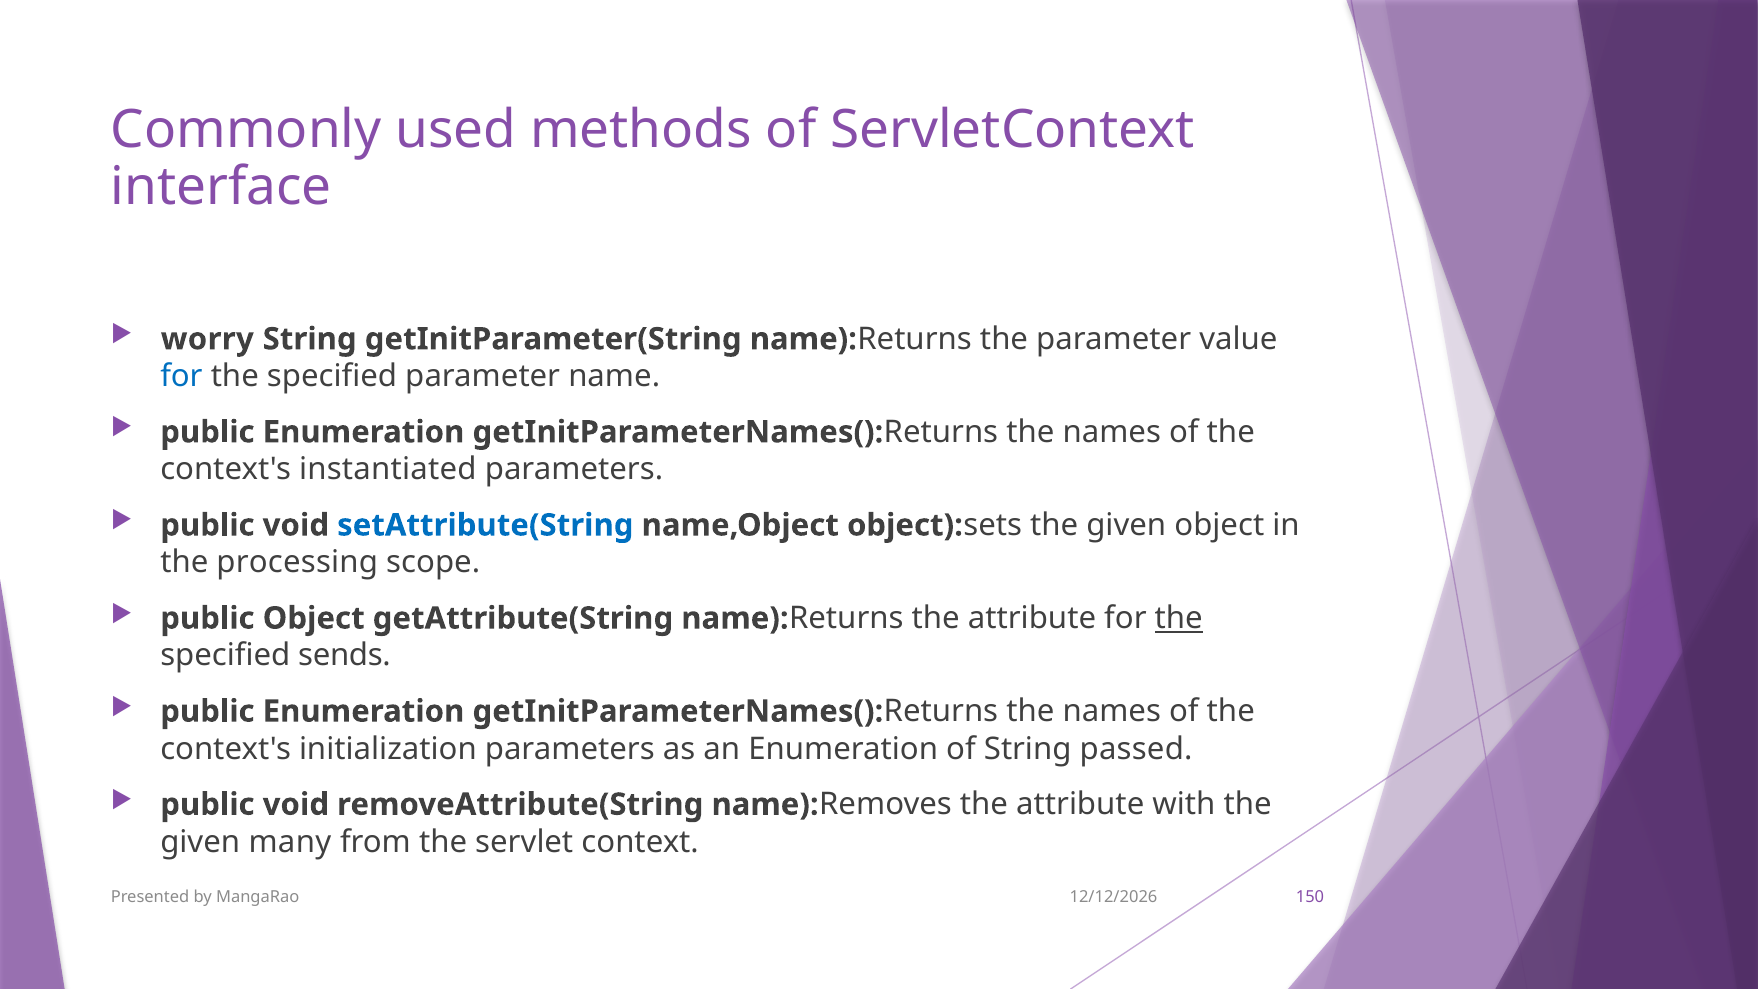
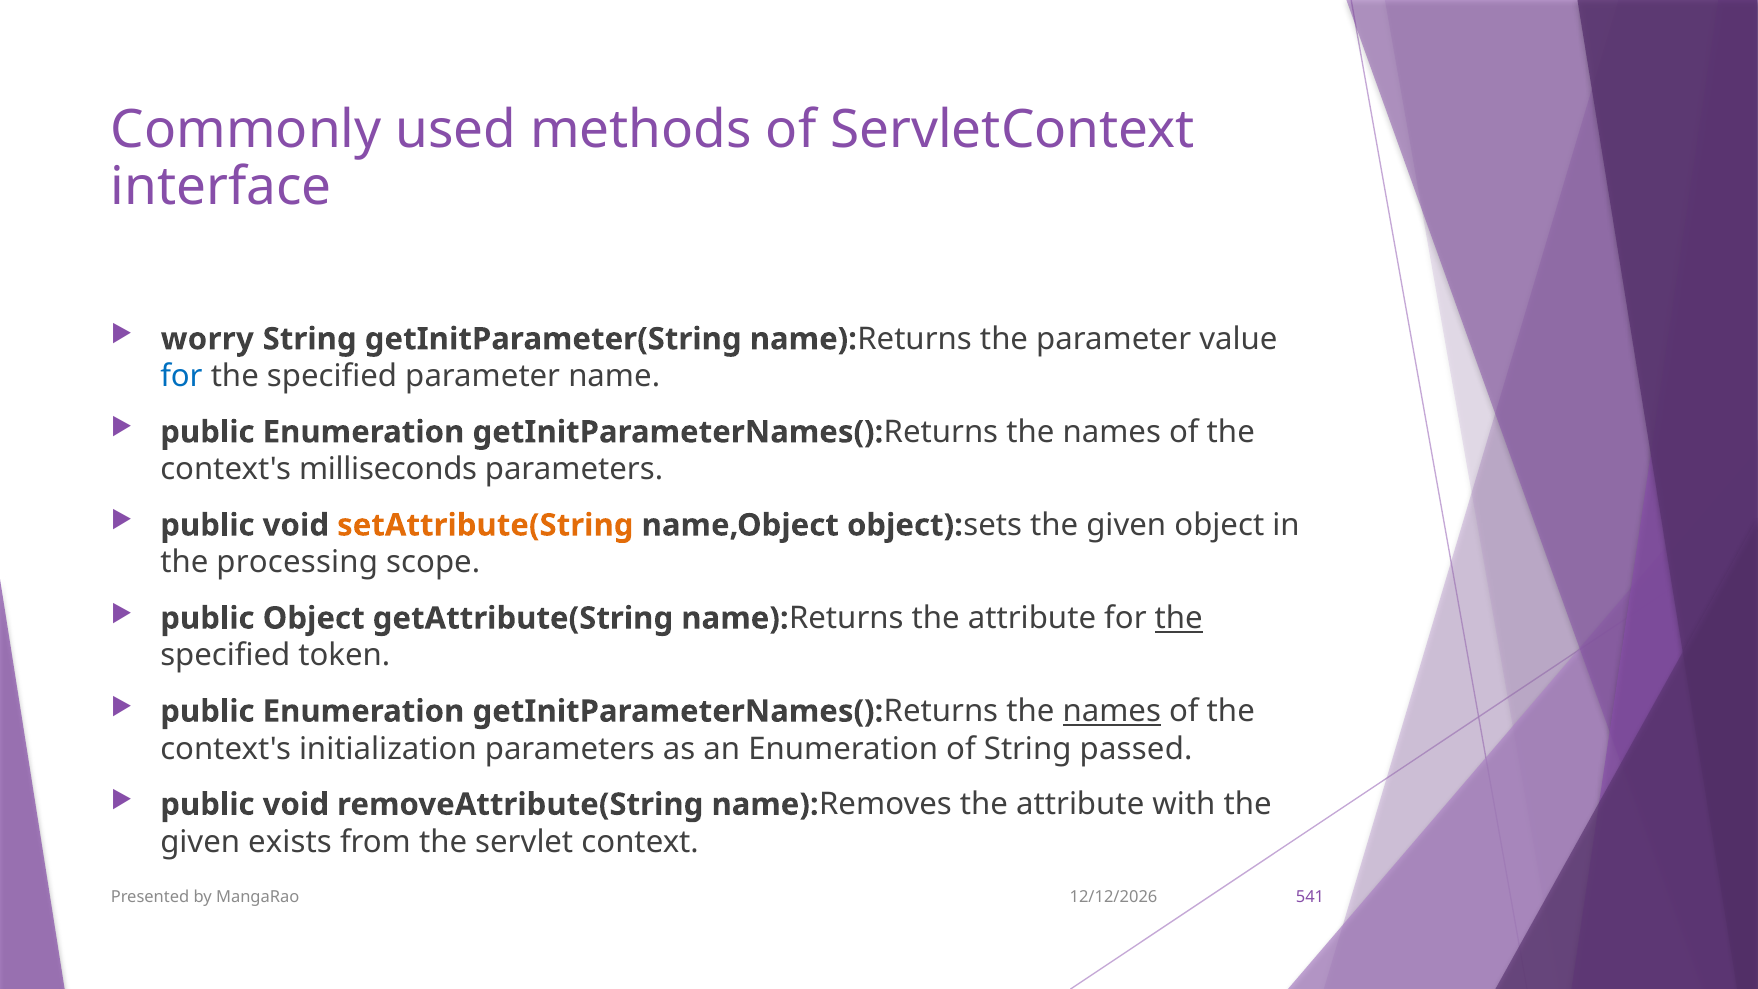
instantiated: instantiated -> milliseconds (388, 469)
setAttribute(String colour: blue -> orange (485, 525)
sends: sends -> token (344, 656)
names underline: none -> present (1112, 711)
many: many -> exists (290, 842)
150: 150 -> 541 (1310, 897)
